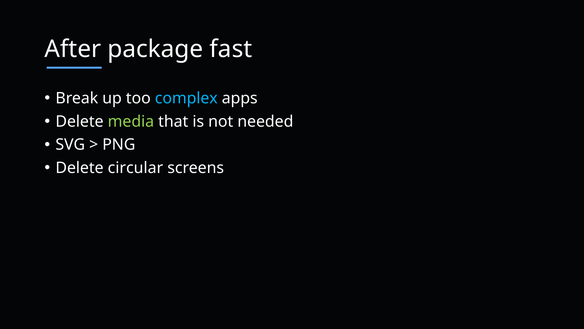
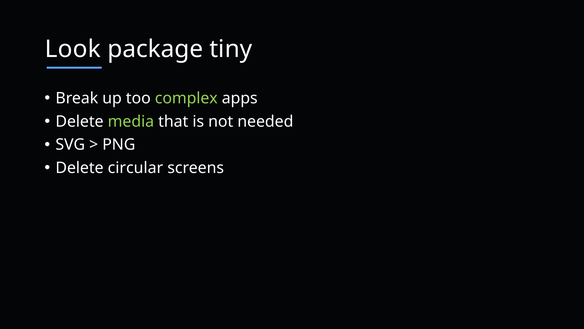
After: After -> Look (73, 49)
fast: fast -> tiny (231, 49)
complex colour: light blue -> light green (186, 98)
